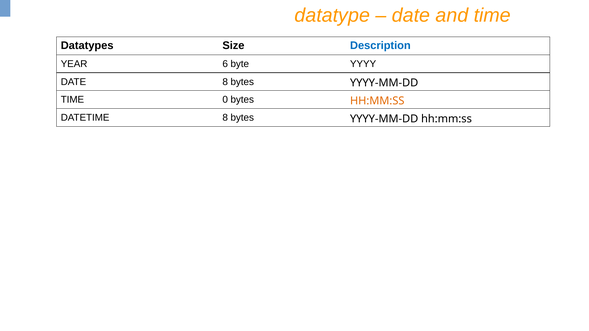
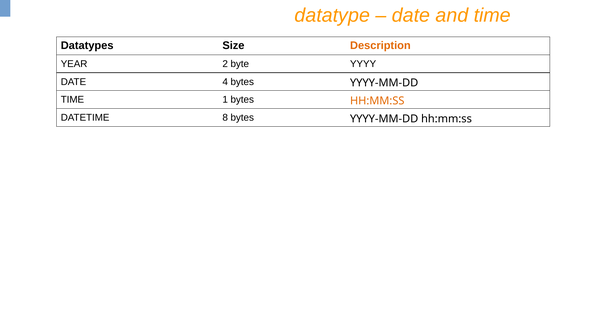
Description colour: blue -> orange (380, 46)
6: 6 -> 2 (225, 64)
DATE 8: 8 -> 4 (225, 82)
0: 0 -> 1 (225, 100)
